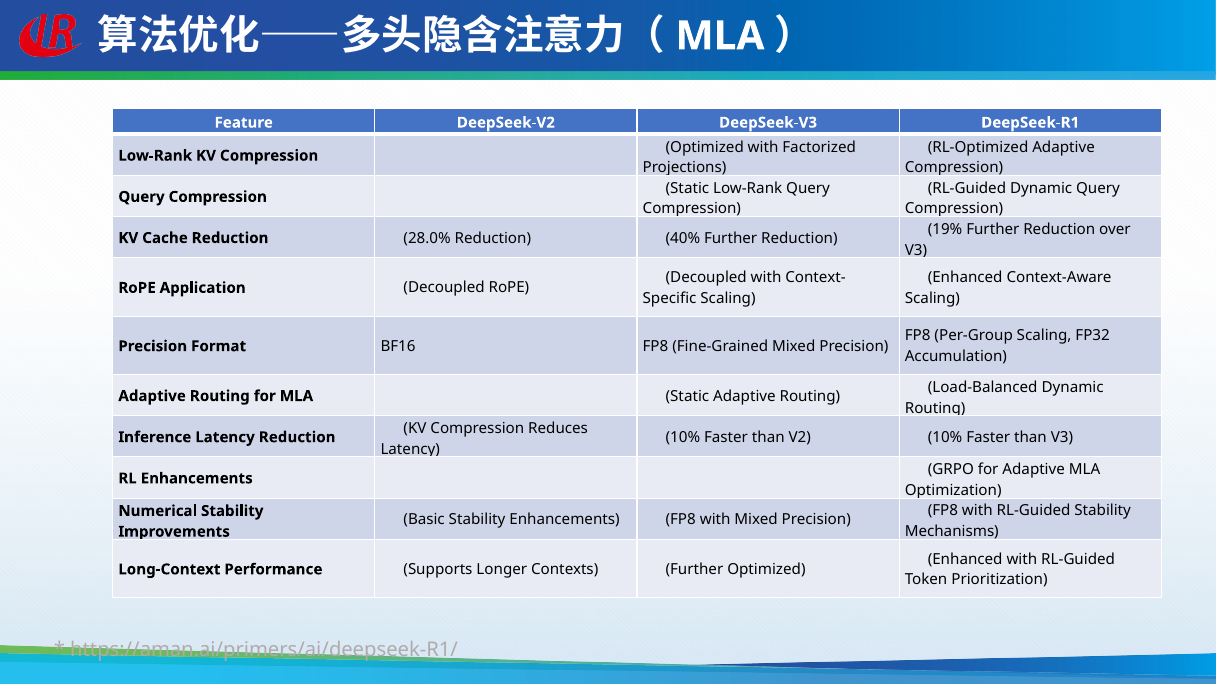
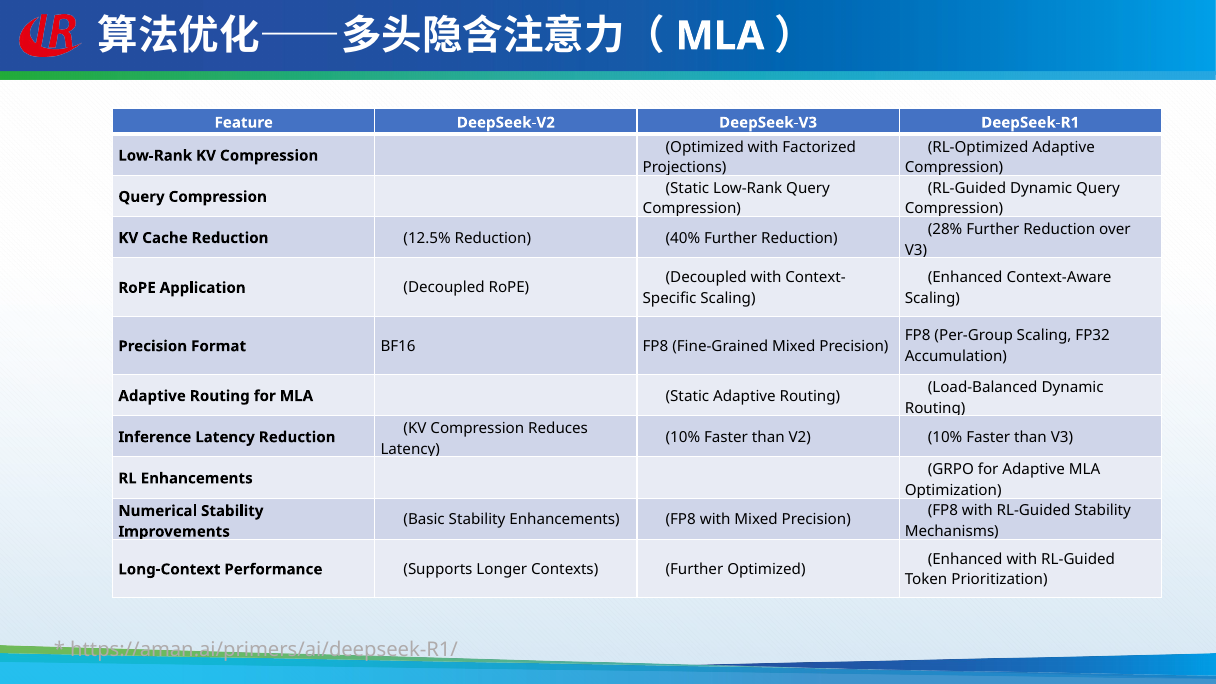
19%: 19% -> 28% (945, 229)
28.0%: 28.0% -> 12.5% (427, 238)
